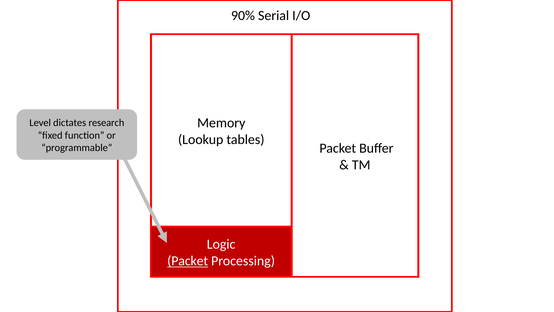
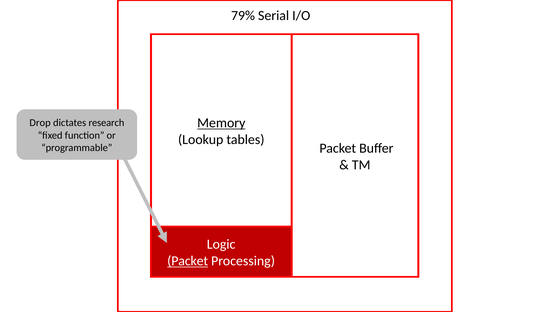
90%: 90% -> 79% (243, 16)
Memory underline: none -> present (221, 123)
Level: Level -> Drop (40, 123)
